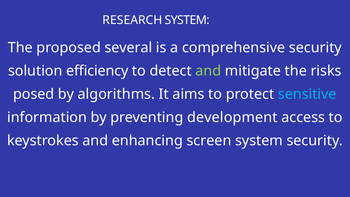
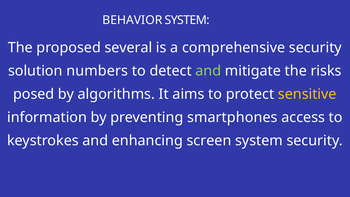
RESEARCH: RESEARCH -> BEHAVIOR (132, 20)
efficiency: efficiency -> numbers (97, 71)
sensitive colour: light blue -> yellow (307, 94)
development: development -> smartphones (232, 117)
